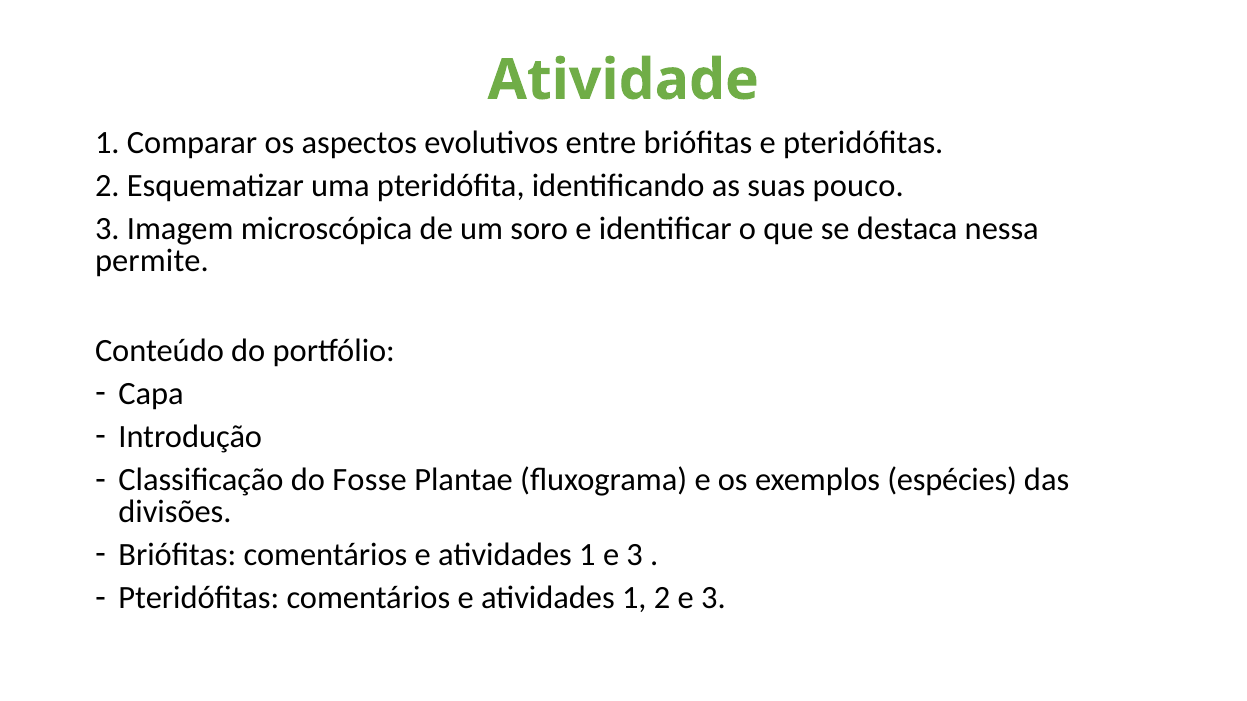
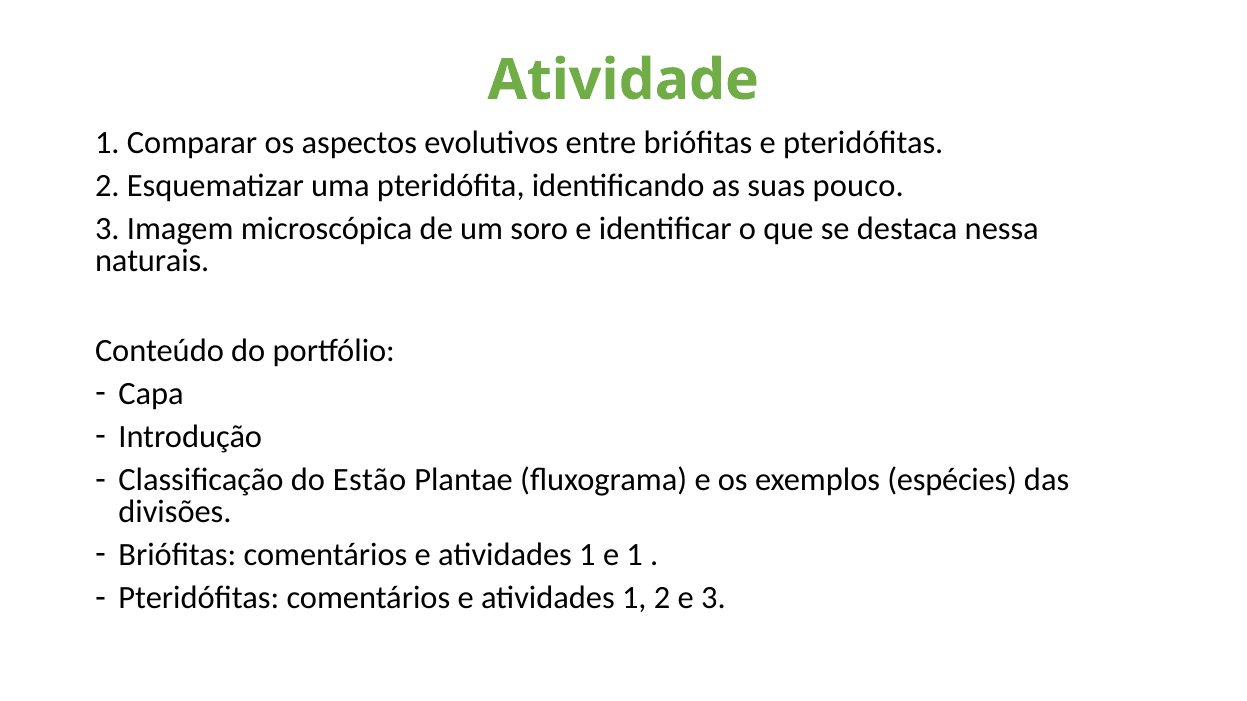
permite: permite -> naturais (152, 261)
Fosse: Fosse -> Estão (370, 481)
1 e 3: 3 -> 1 (635, 555)
